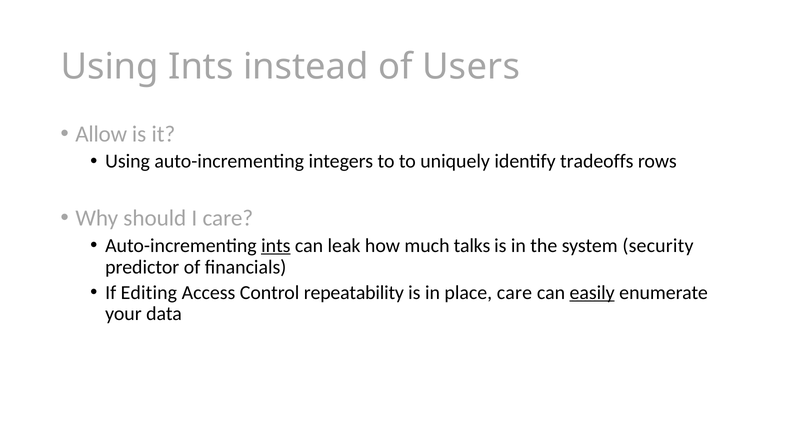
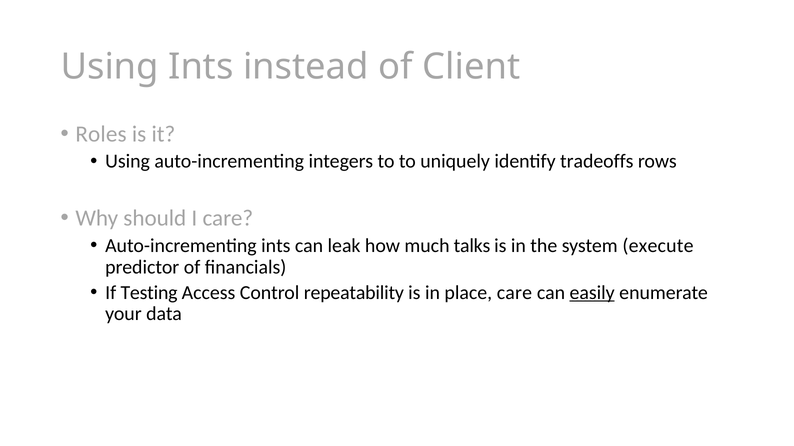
Users: Users -> Client (471, 67)
Allow: Allow -> Roles (101, 134)
ints underline: present -> none (276, 246)
security: security -> execute (658, 246)
Editing: Editing -> Testing (149, 293)
